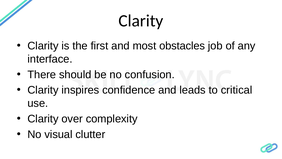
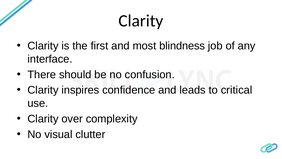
obstacles: obstacles -> blindness (182, 46)
